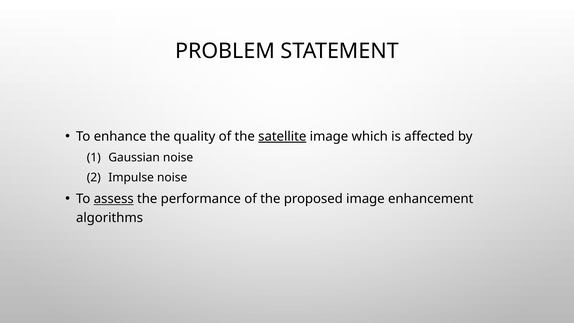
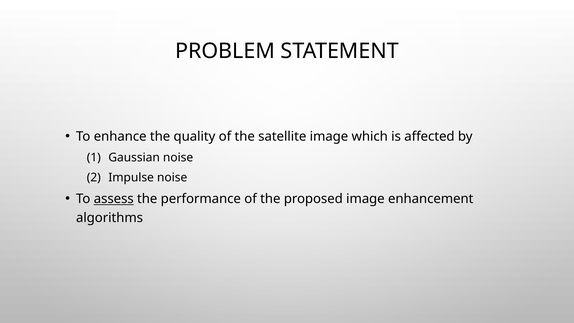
satellite underline: present -> none (282, 137)
